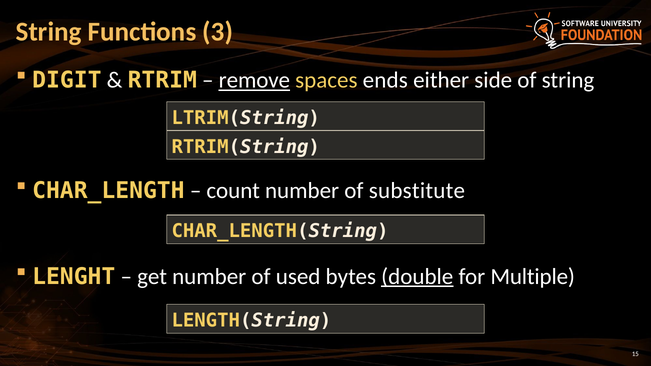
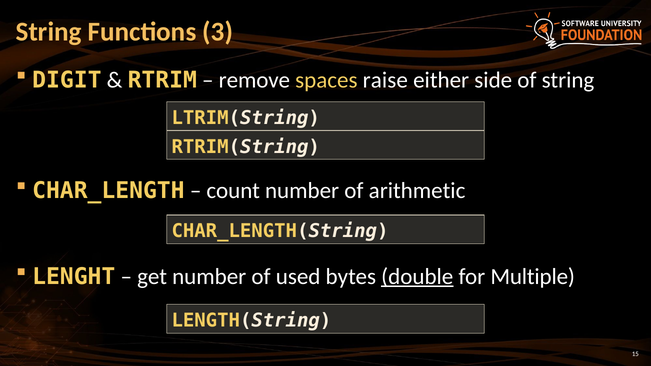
remove underline: present -> none (254, 80)
ends: ends -> raise (385, 80)
substitute: substitute -> arithmetic (417, 191)
